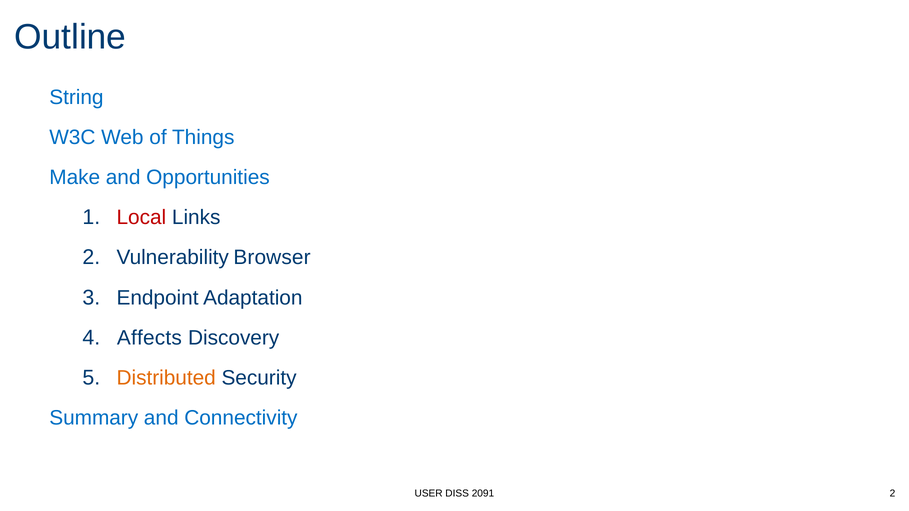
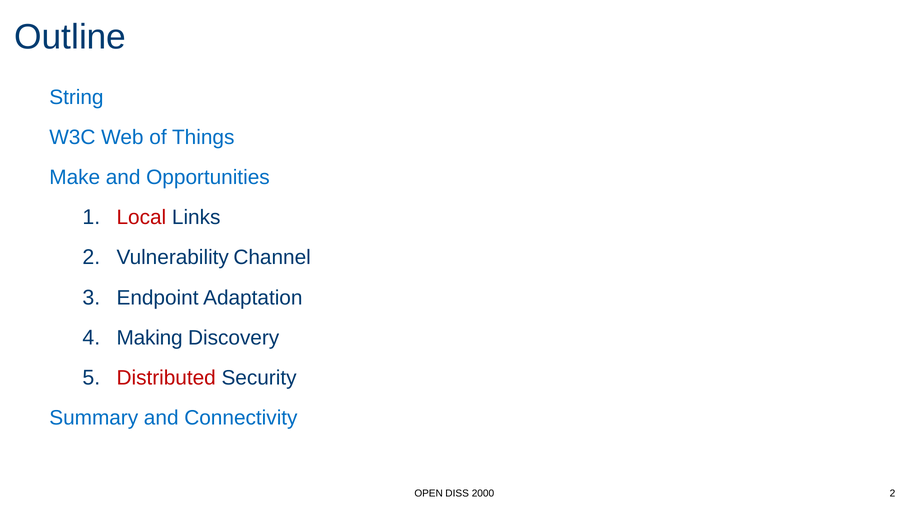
Browser: Browser -> Channel (272, 258)
Affects: Affects -> Making (150, 338)
Distributed colour: orange -> red (166, 378)
USER: USER -> OPEN (429, 494)
2091: 2091 -> 2000 (483, 494)
